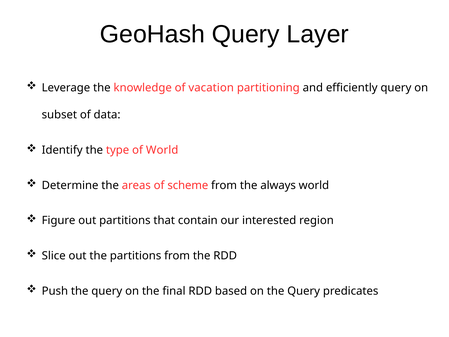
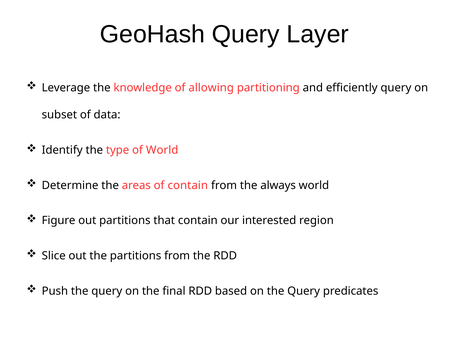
vacation: vacation -> allowing (211, 88)
of scheme: scheme -> contain (188, 185)
